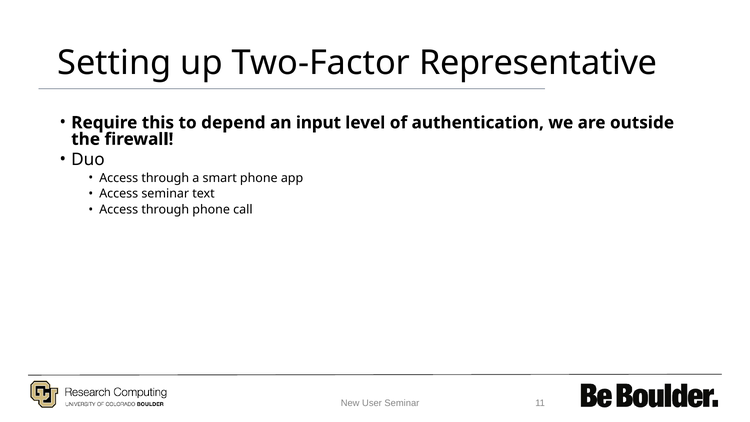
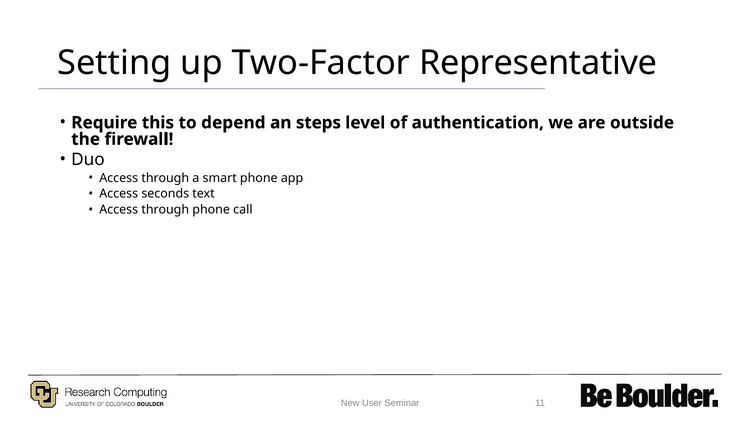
input: input -> steps (318, 123)
Access seminar: seminar -> seconds (165, 194)
